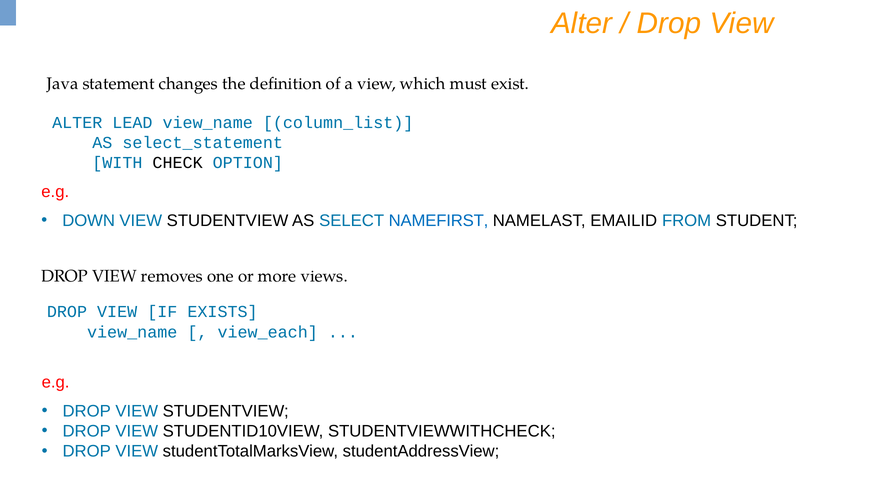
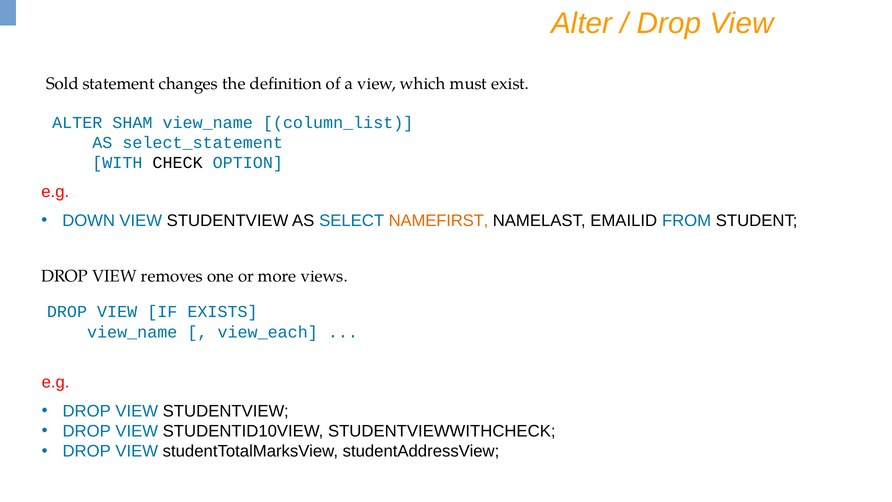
Java: Java -> Sold (63, 84)
LEAD: LEAD -> SHAM (132, 123)
NAMEFIRST colour: blue -> orange (439, 221)
